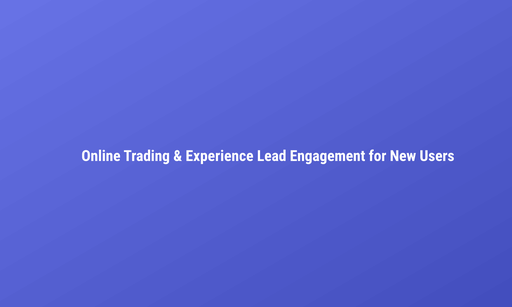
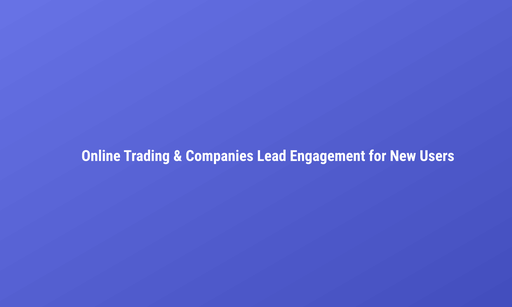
Experience: Experience -> Companies (220, 156)
